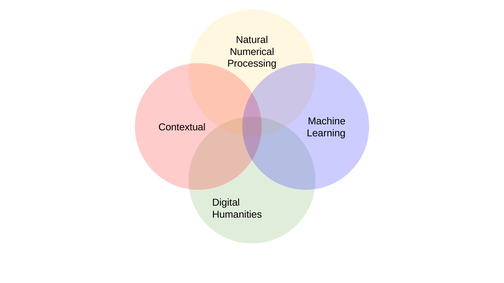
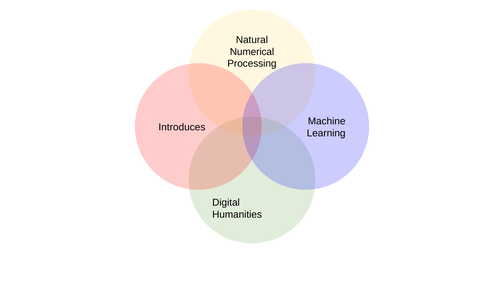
Contextual: Contextual -> Introduces (182, 127)
